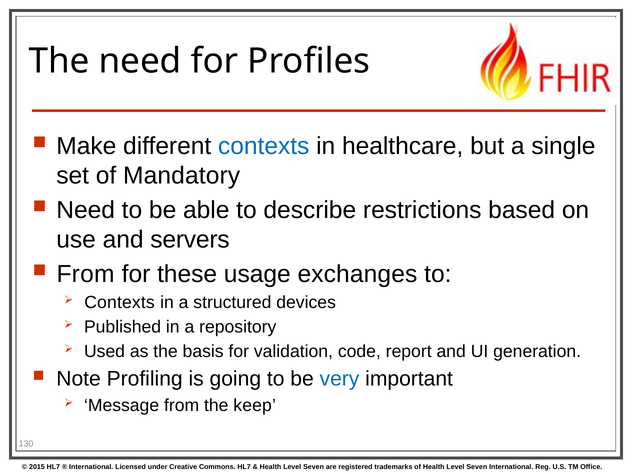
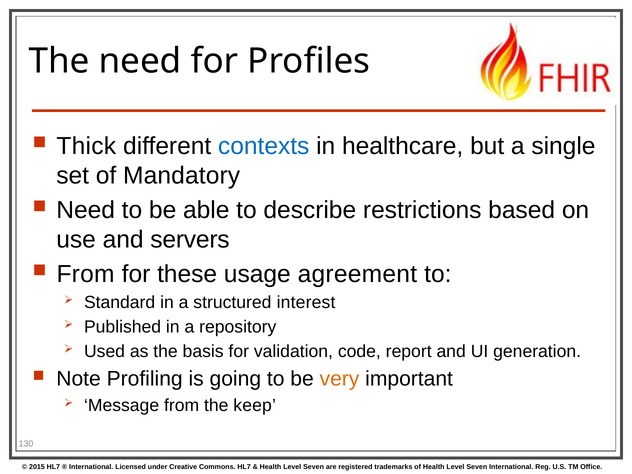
Make: Make -> Thick (86, 146)
exchanges: exchanges -> agreement (357, 274)
Contexts: Contexts -> Standard (120, 302)
devices: devices -> interest (306, 302)
very colour: blue -> orange (339, 379)
